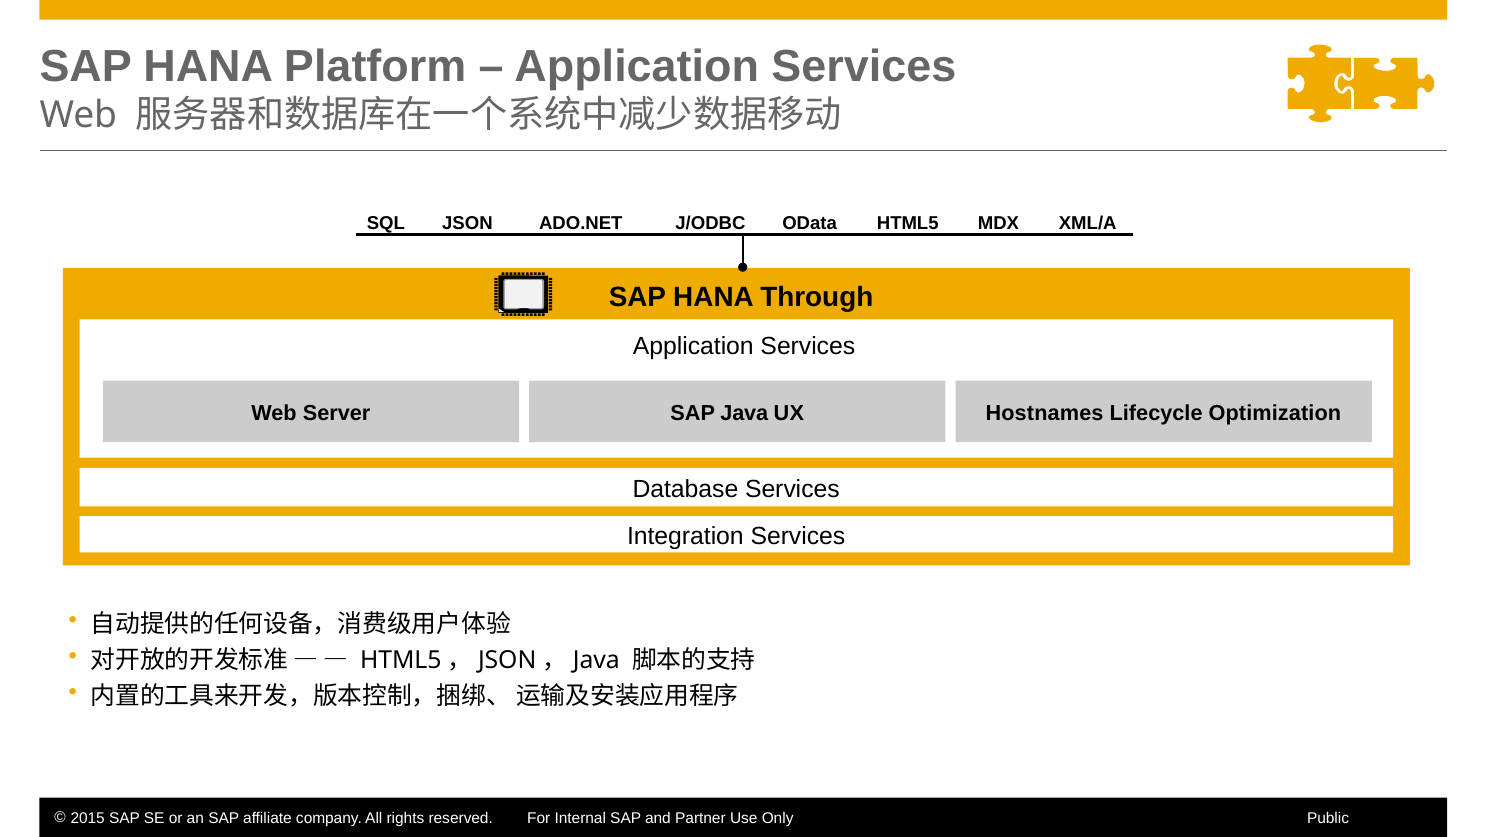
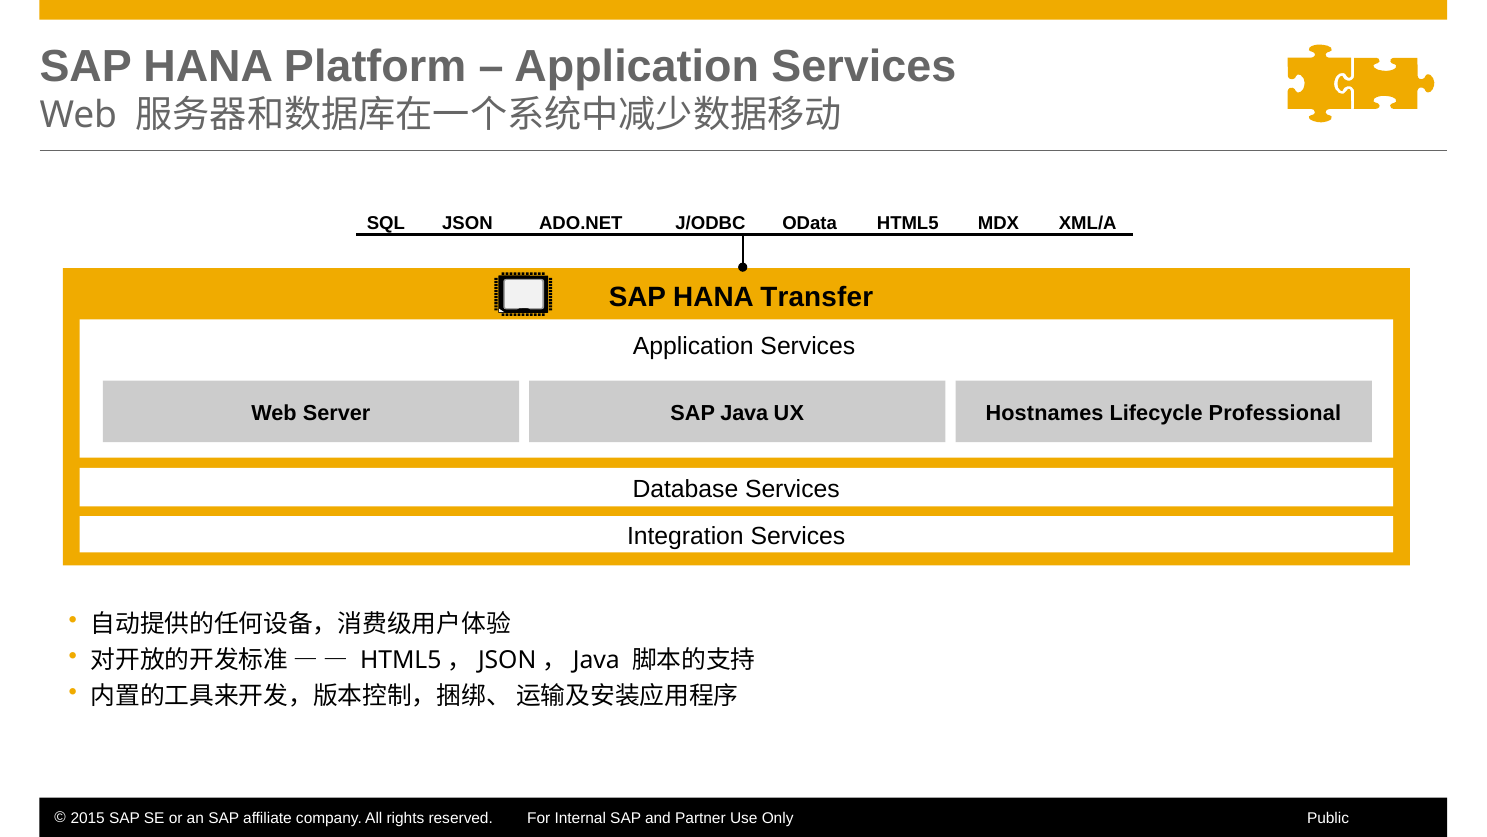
Through: Through -> Transfer (817, 297)
Optimization: Optimization -> Professional (1275, 413)
